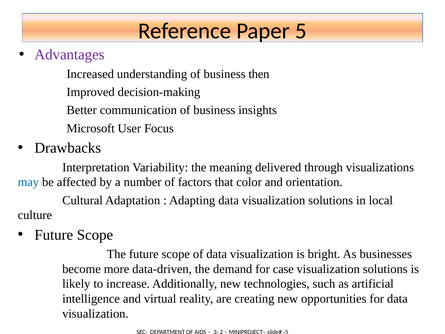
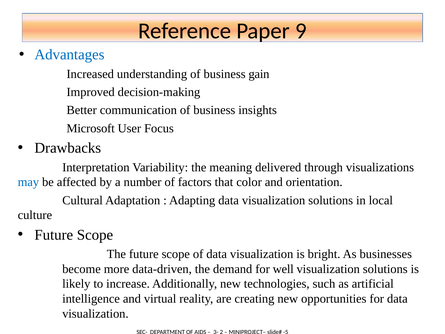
5: 5 -> 9 (301, 31)
Advantages colour: purple -> blue (69, 55)
then: then -> gain (259, 74)
case: case -> well (283, 269)
